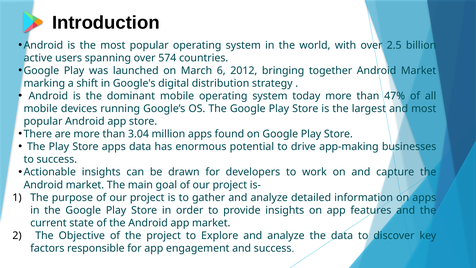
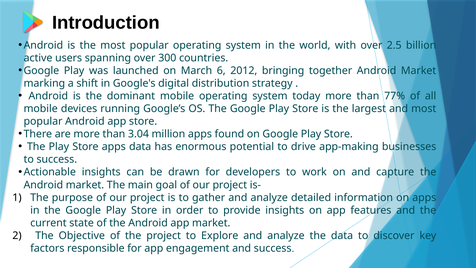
574: 574 -> 300 (167, 58)
47%: 47% -> 77% (395, 96)
